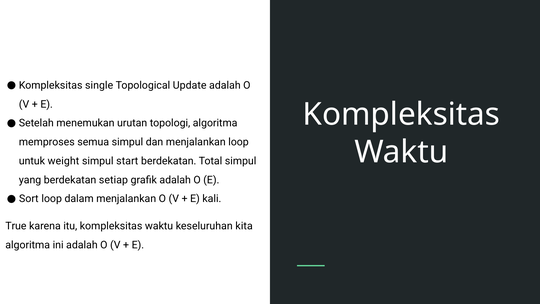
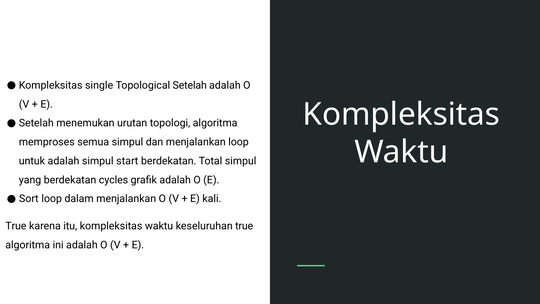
Topological Update: Update -> Setelah (190, 85)
untuk weight: weight -> adalah (63, 161)
setiap: setiap -> cycles (114, 180)
keseluruhan kita: kita -> true (244, 226)
